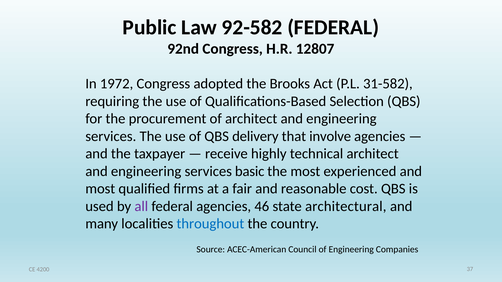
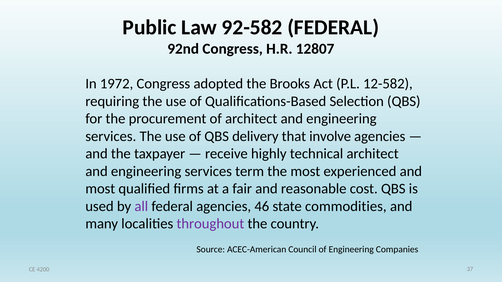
31-582: 31-582 -> 12-582 (388, 84)
basic: basic -> term (250, 171)
architectural: architectural -> commodities (346, 207)
throughout colour: blue -> purple (210, 224)
